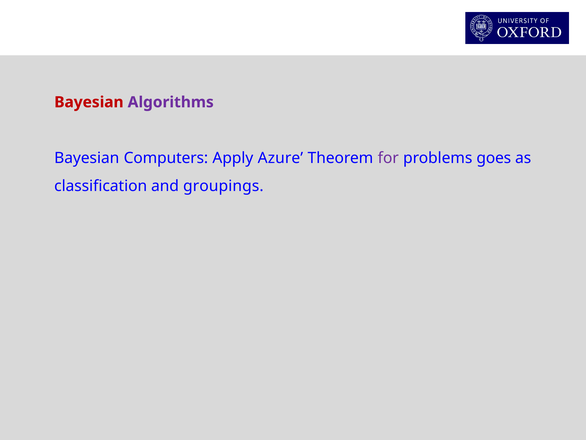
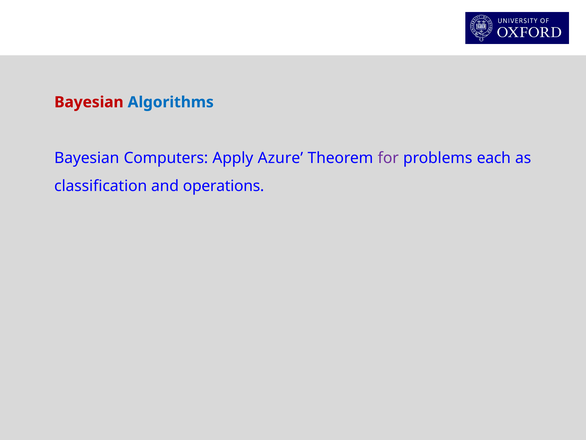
Algorithms colour: purple -> blue (171, 102)
goes: goes -> each (494, 158)
groupings: groupings -> operations (224, 186)
